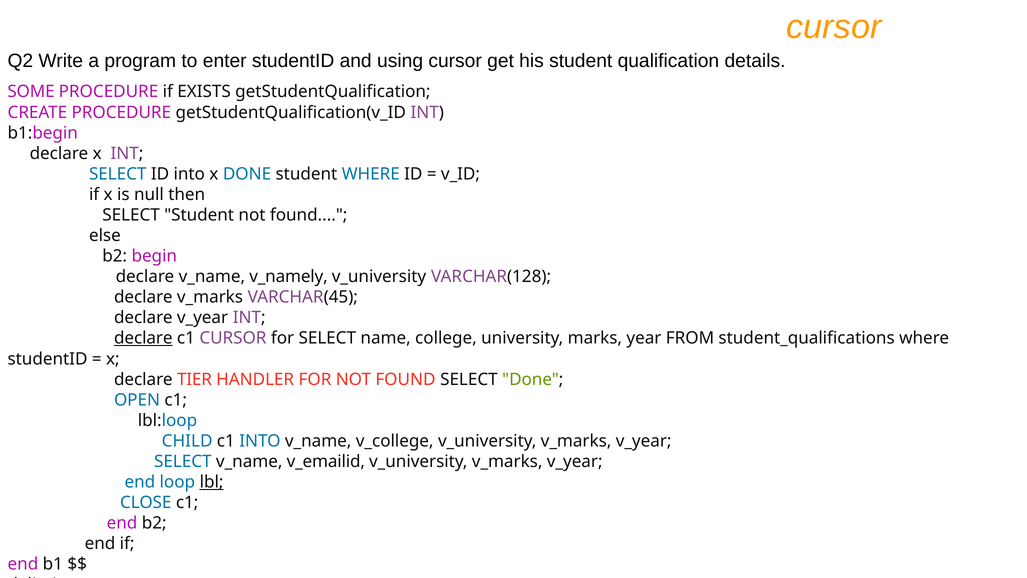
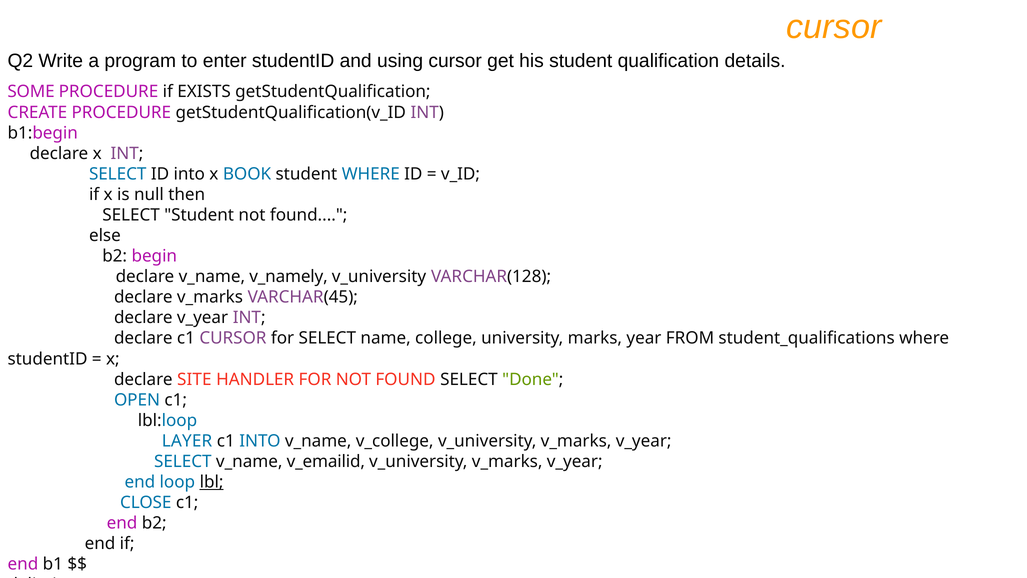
x DONE: DONE -> BOOK (247, 174)
declare underline: present -> none (143, 338)
TIER: TIER -> SITE (194, 379)
CHILD: CHILD -> LAYER (187, 441)
